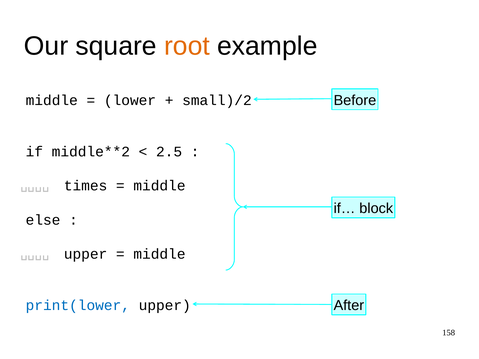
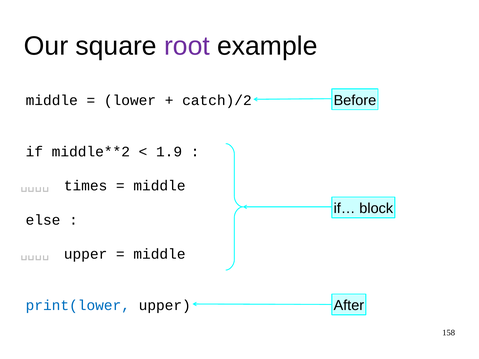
root colour: orange -> purple (187, 46)
small)/2: small)/2 -> catch)/2 (217, 100)
2.5: 2.5 -> 1.9 (169, 152)
